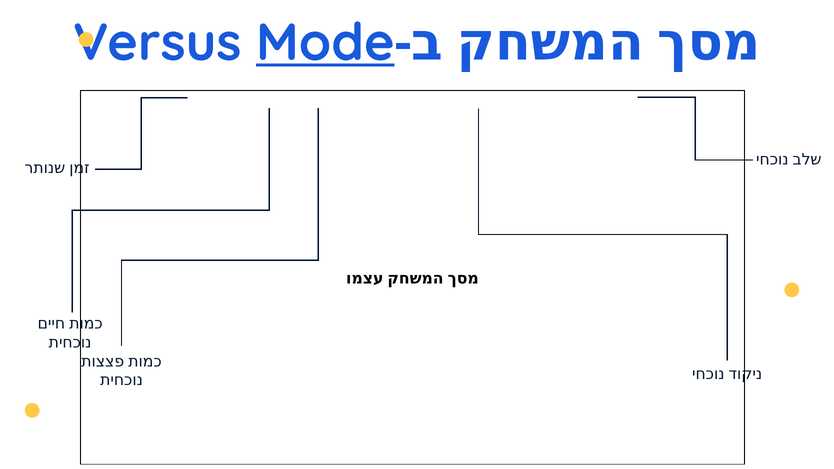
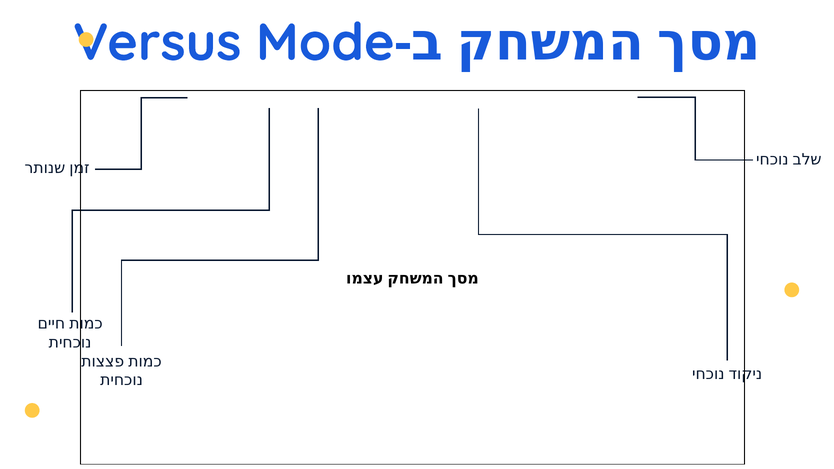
Mode underline: present -> none (325, 43)
